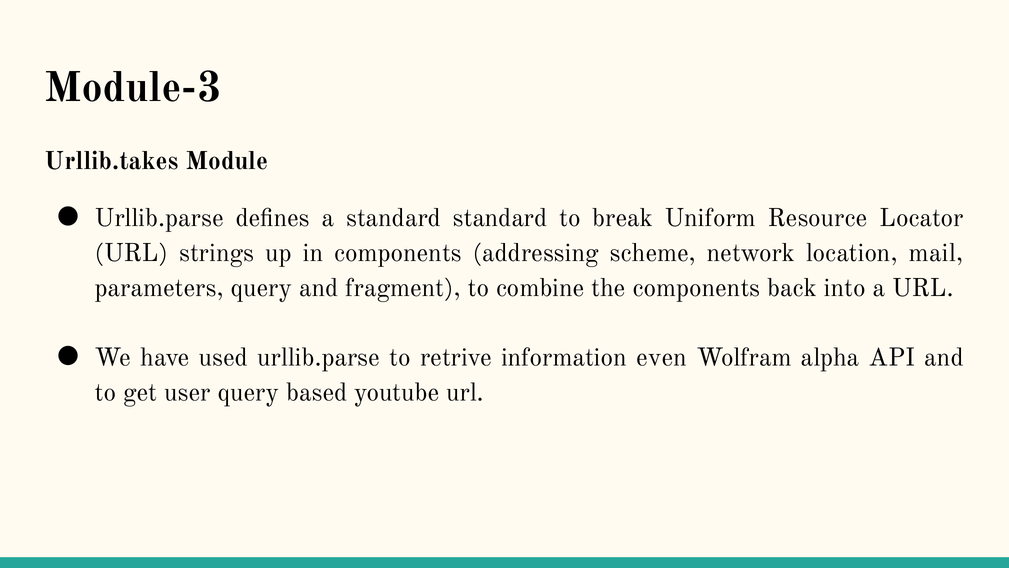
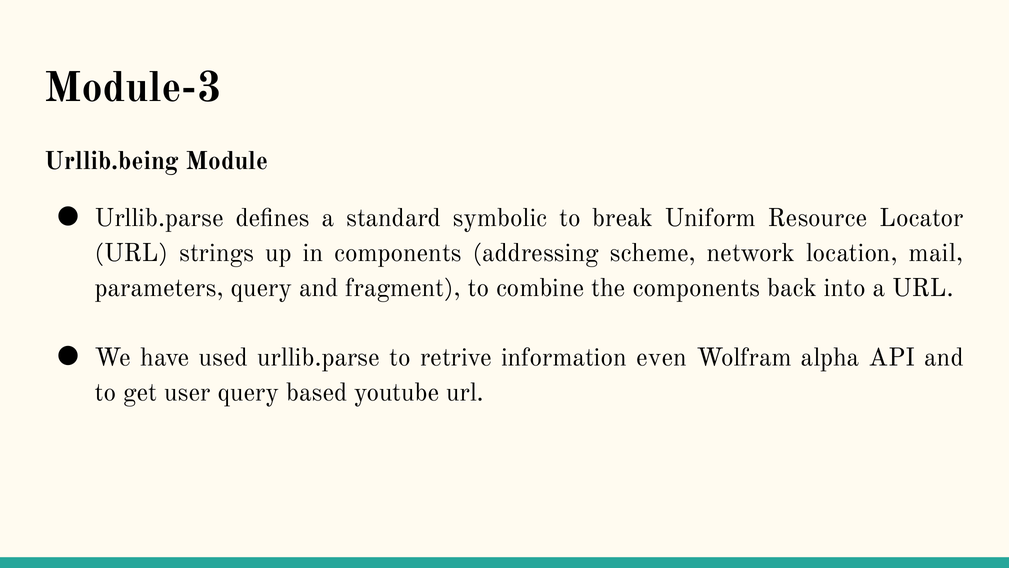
Urllib.takes: Urllib.takes -> Urllib.being (112, 161)
standard standard: standard -> symbolic (500, 218)
